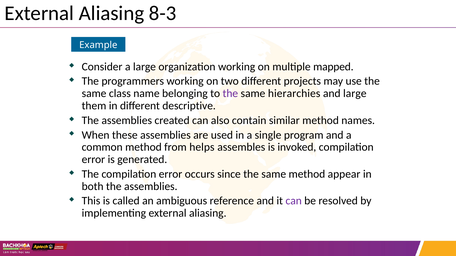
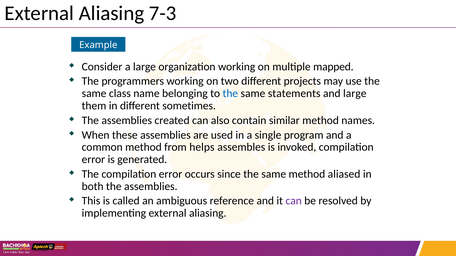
8-3: 8-3 -> 7-3 (163, 13)
the colour: purple -> blue (230, 94)
hierarchies: hierarchies -> statements (294, 94)
descriptive: descriptive -> sometimes (189, 106)
appear: appear -> aliased (344, 174)
